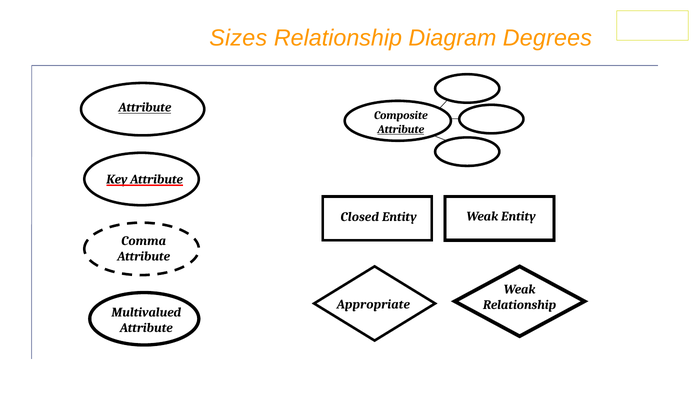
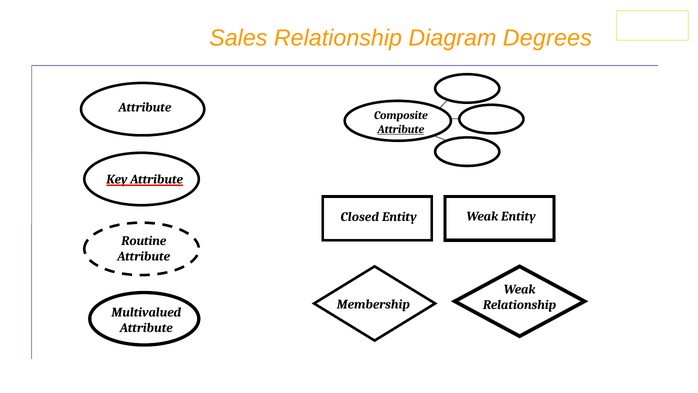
Sizes: Sizes -> Sales (238, 38)
Attribute underline: present -> none (145, 108)
Comma: Comma -> Routine (144, 240)
Appropriate: Appropriate -> Membership (373, 304)
